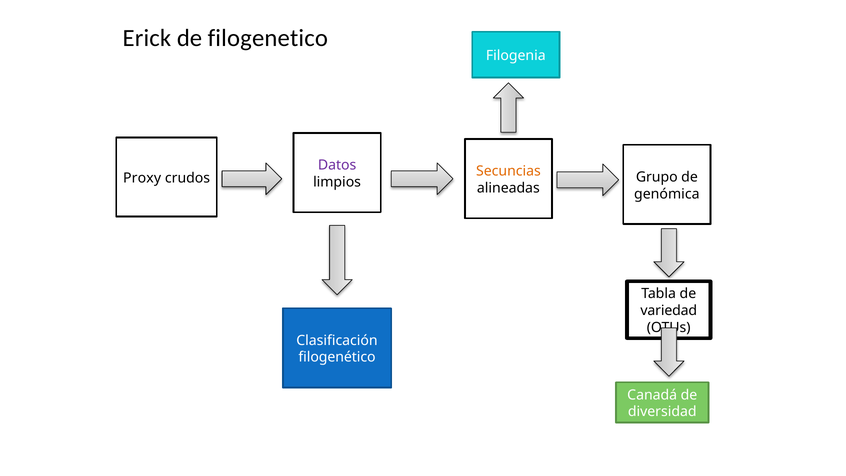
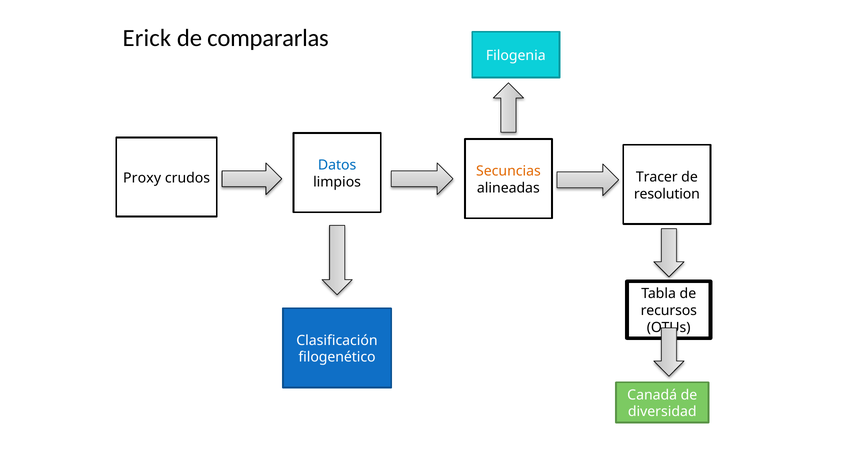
filogenetico: filogenetico -> compararlas (268, 38)
Datos colour: purple -> blue (337, 165)
Grupo: Grupo -> Tracer (657, 177)
genómica: genómica -> resolution (667, 194)
variedad: variedad -> recursos (669, 311)
